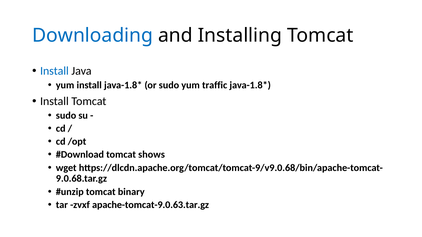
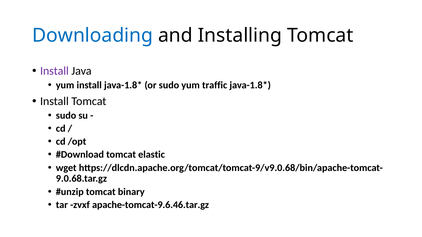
Install colour: blue -> purple (54, 71)
shows: shows -> elastic (152, 155)
apache-tomcat-9.0.63.tar.gz: apache-tomcat-9.0.63.tar.gz -> apache-tomcat-9.6.46.tar.gz (151, 205)
